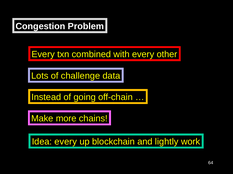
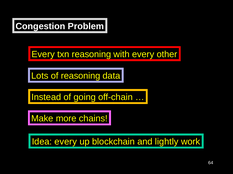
txn combined: combined -> reasoning (91, 55)
of challenge: challenge -> reasoning (81, 76)
